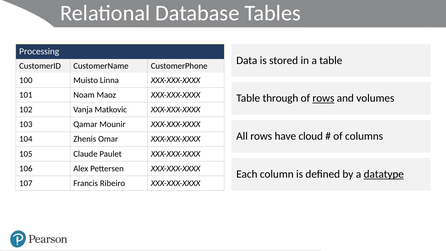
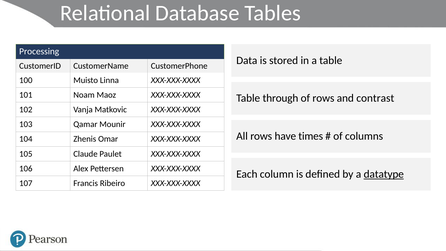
rows underline: present -> none (323, 98)
volumes: volumes -> contrast (375, 98)
cloud: cloud -> times (311, 136)
